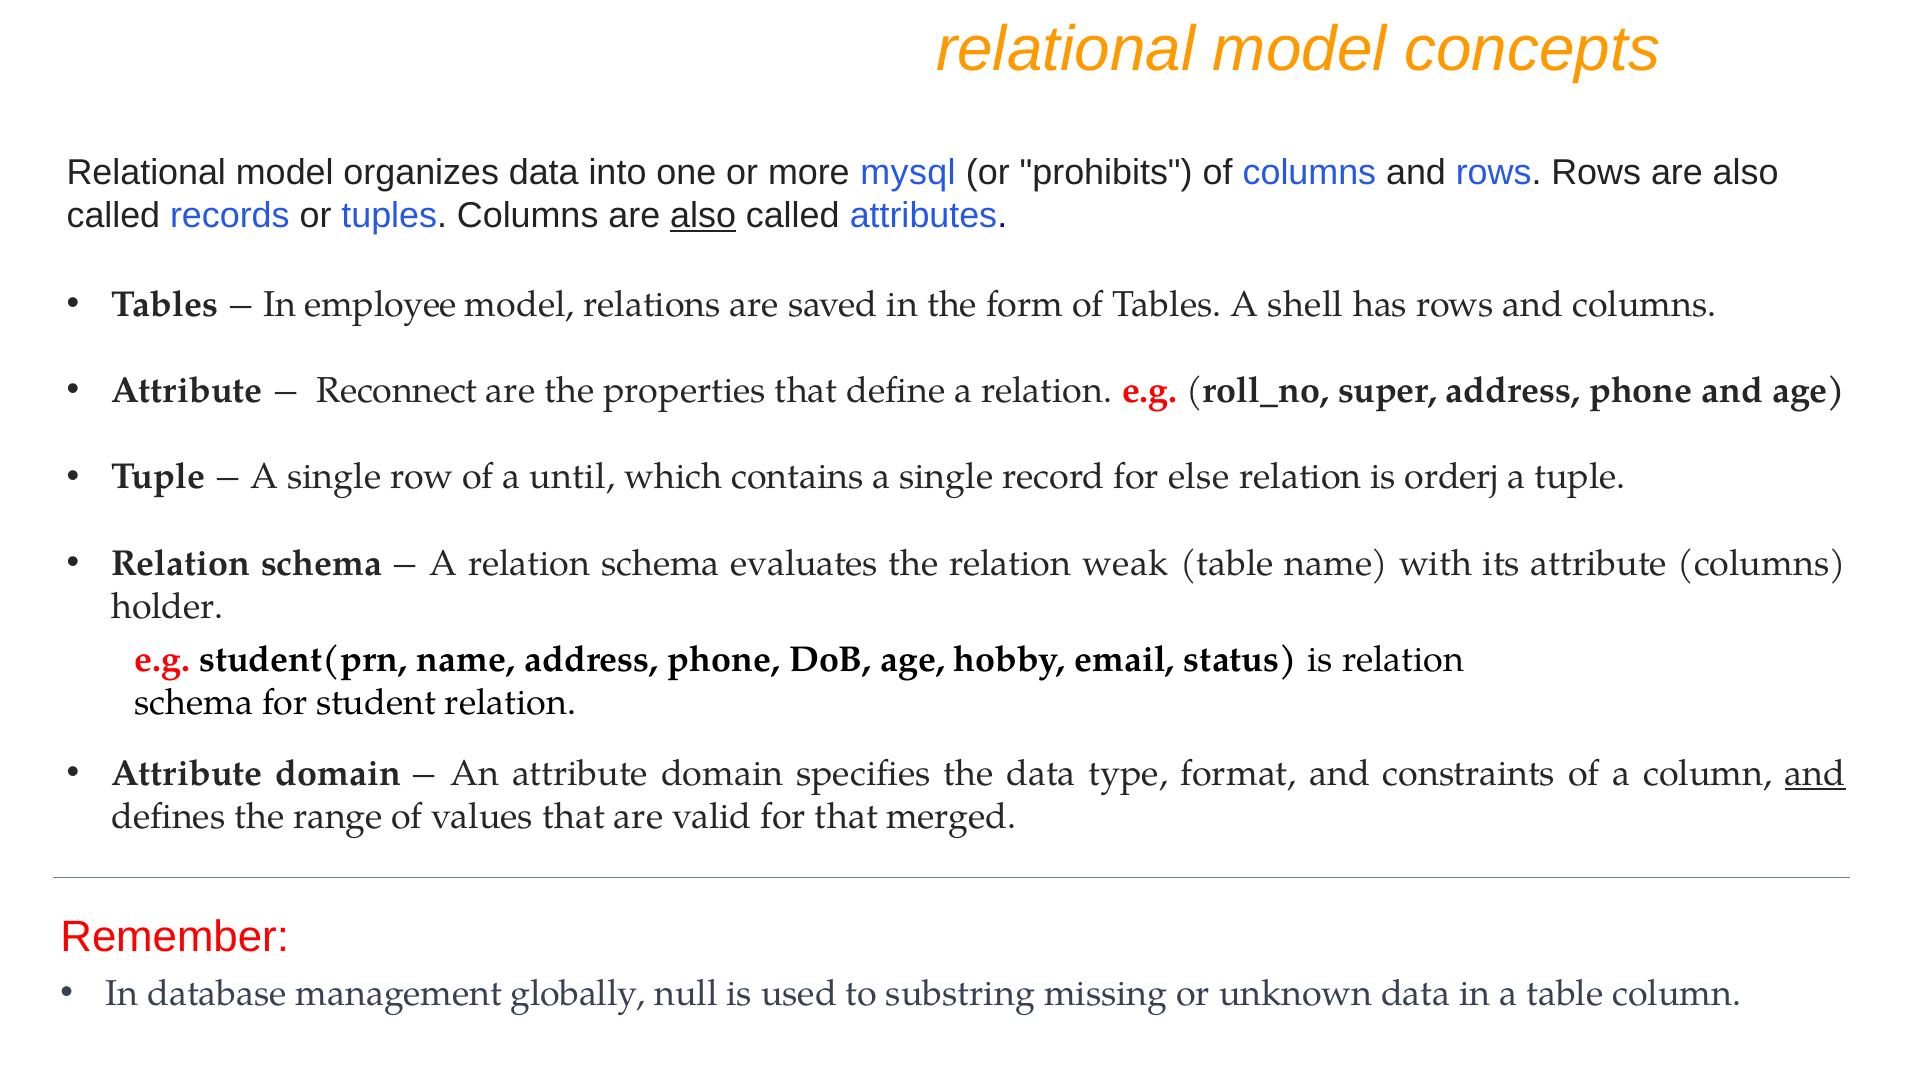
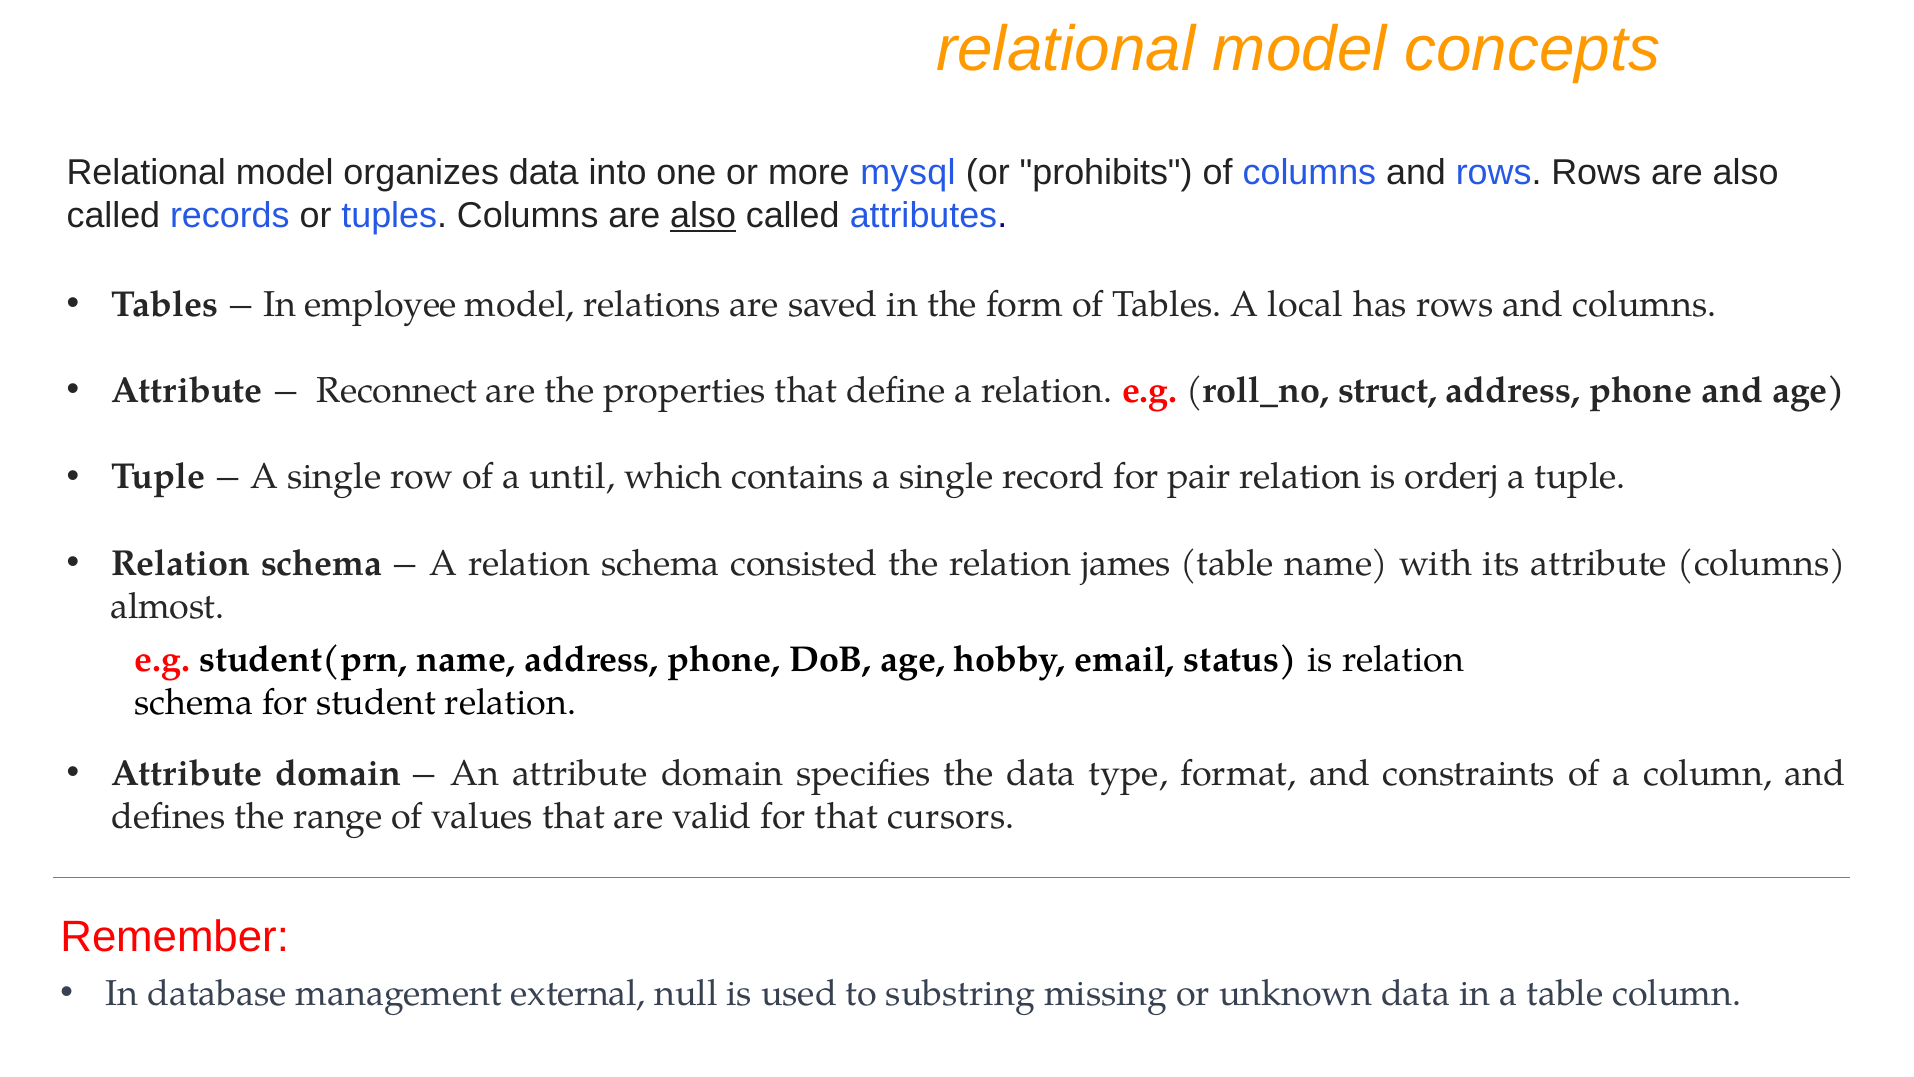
shell: shell -> local (1306, 305)
super: super -> struct (1388, 391)
else: else -> pair (1199, 477)
evaluates: evaluates -> consisted (804, 563)
weak: weak -> james (1126, 563)
holder: holder -> almost (168, 606)
and underline: present -> none (1815, 774)
merged: merged -> cursors (951, 817)
globally: globally -> external (578, 993)
